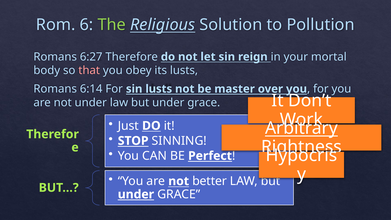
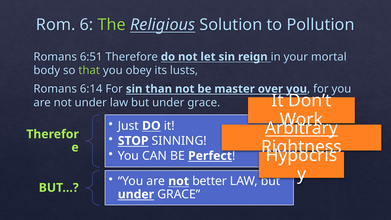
6:27: 6:27 -> 6:51 (91, 57)
that colour: pink -> light green (89, 70)
sin lusts: lusts -> than (159, 89)
